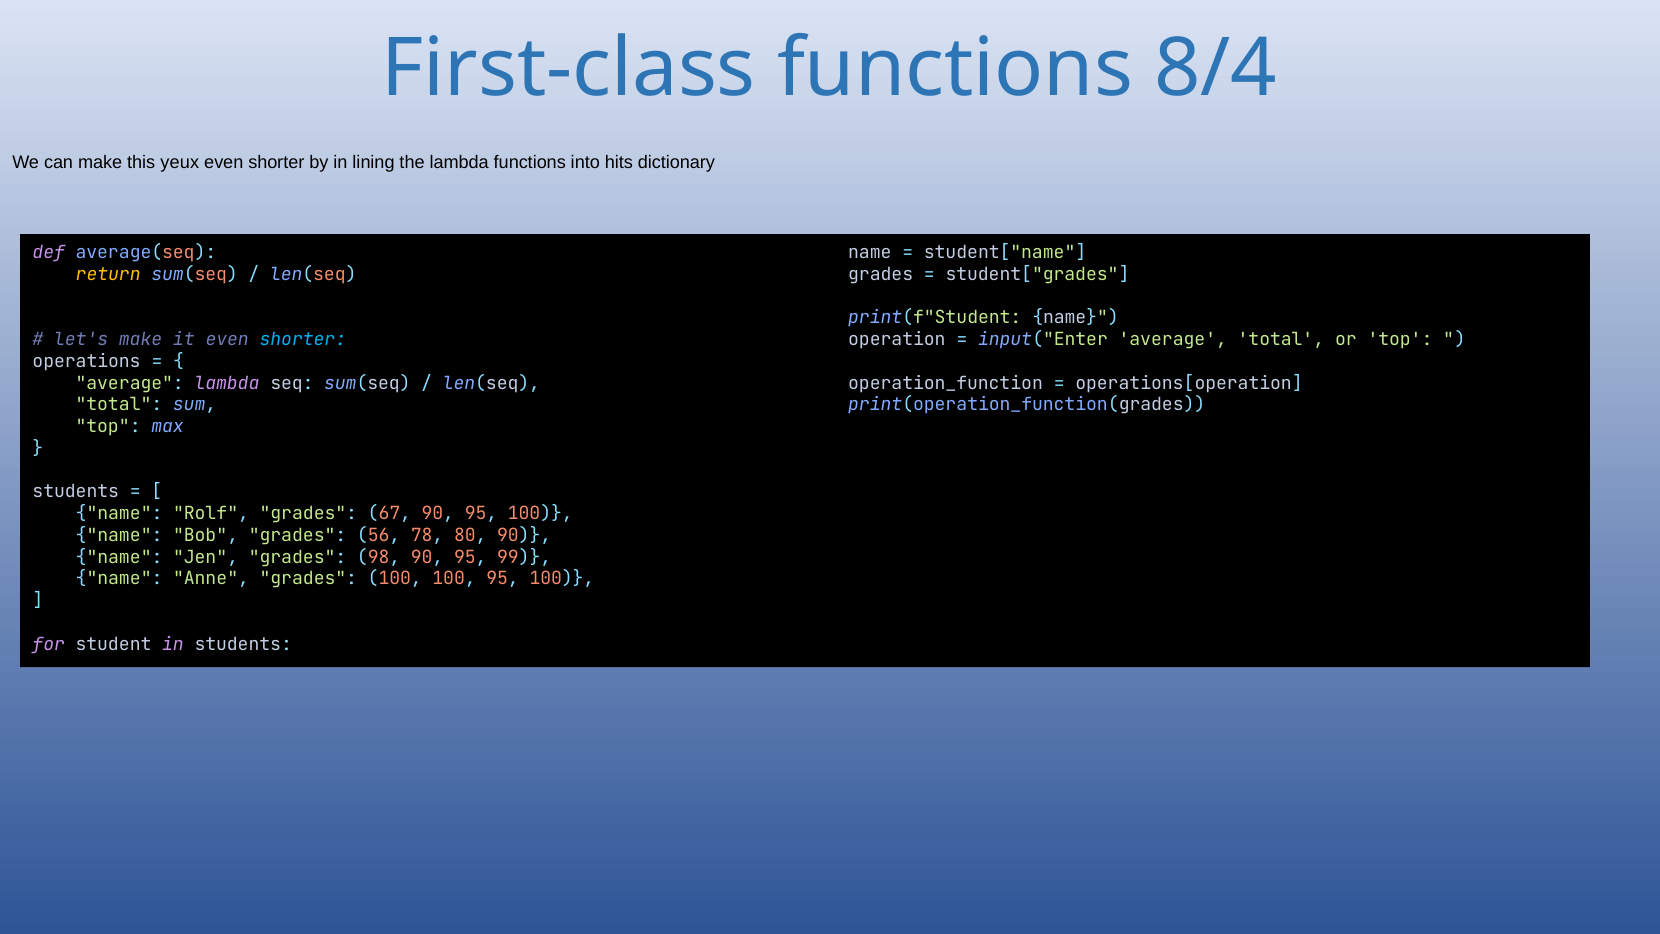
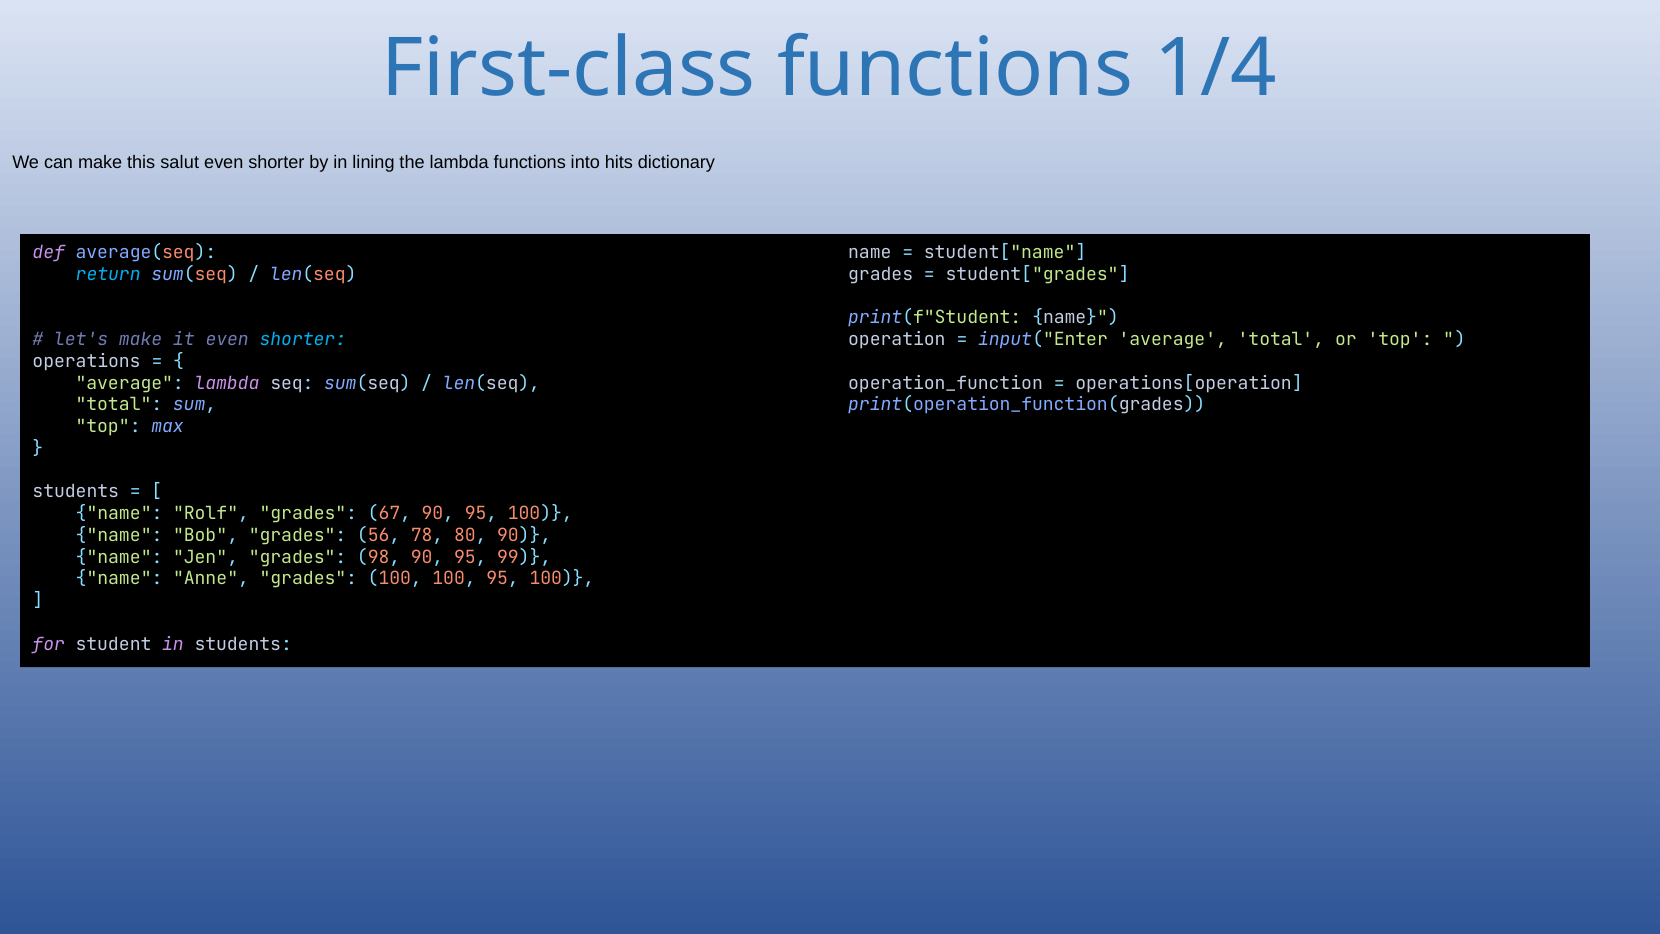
8/4: 8/4 -> 1/4 (1216, 68)
yeux: yeux -> salut (180, 163)
return colour: yellow -> light blue (108, 274)
